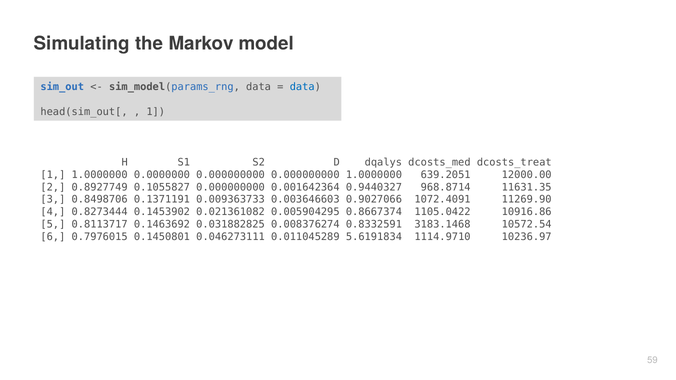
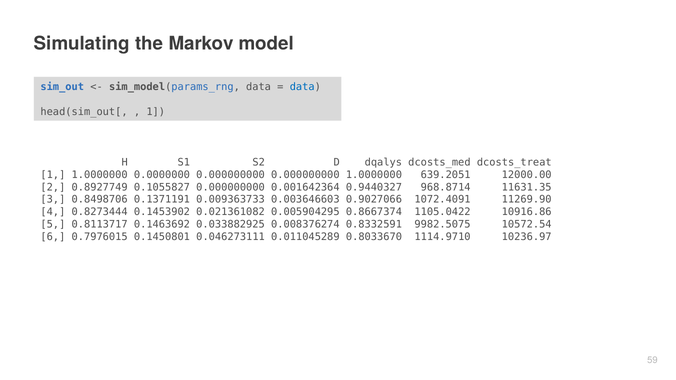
0.031882825: 0.031882825 -> 0.033882925 (231, 224)
3183.1468: 3183.1468 -> 9982.5075 (442, 224)
5.6191834: 5.6191834 -> 0.8033670 (374, 237)
